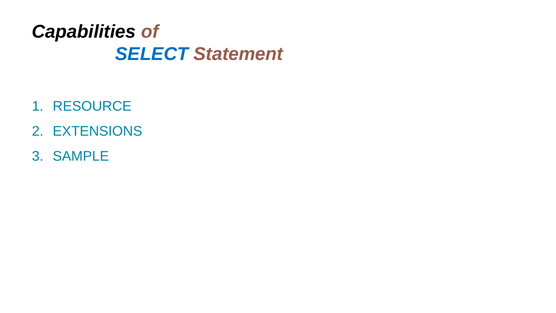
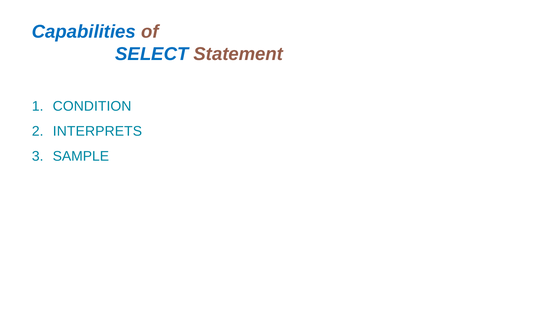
Capabilities colour: black -> blue (84, 32)
RESOURCE: RESOURCE -> CONDITION (92, 106)
EXTENSIONS: EXTENSIONS -> INTERPRETS (97, 131)
